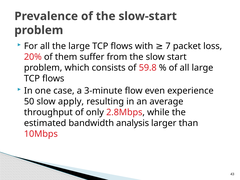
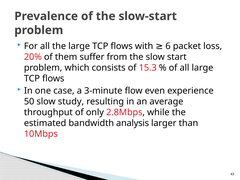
7: 7 -> 6 (168, 46)
59.8: 59.8 -> 15.3 (148, 68)
apply: apply -> study (71, 101)
